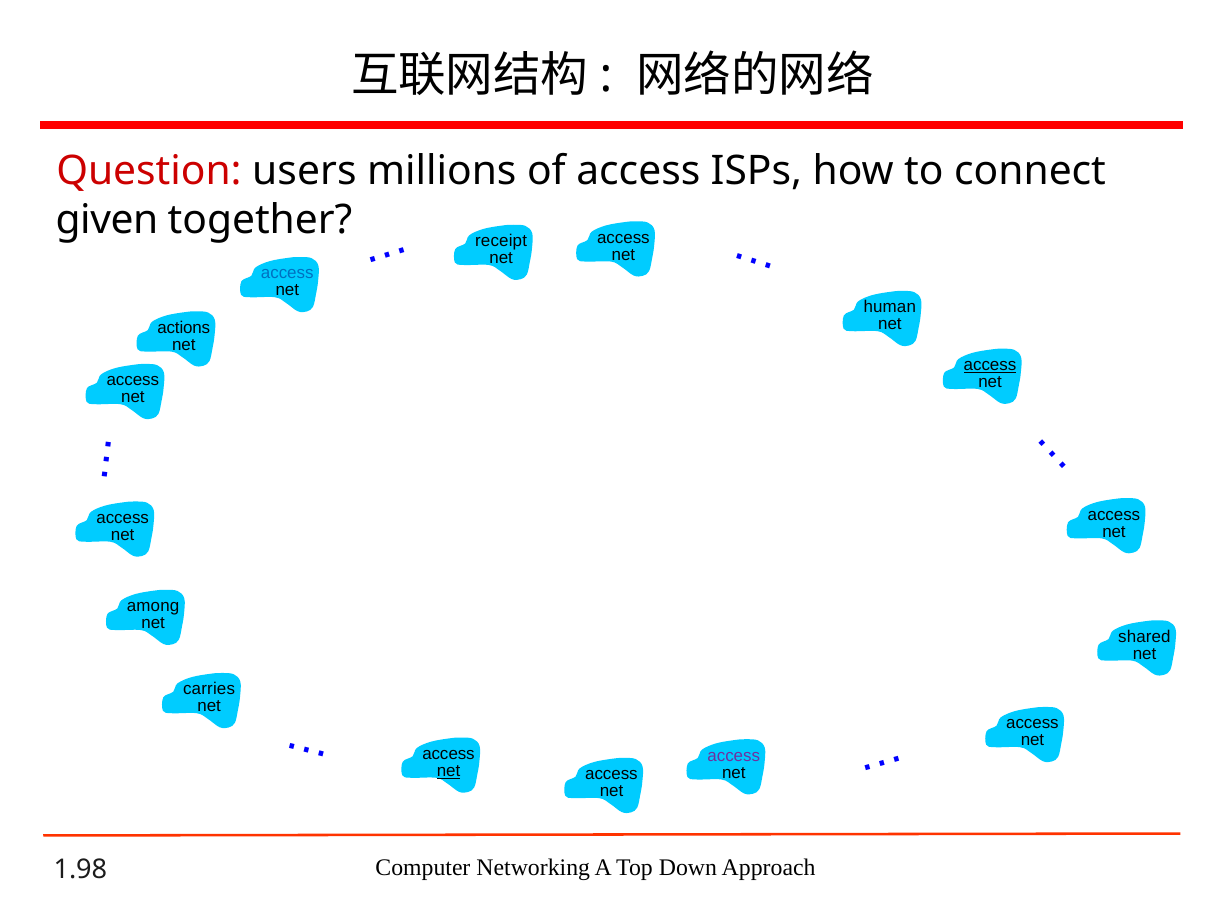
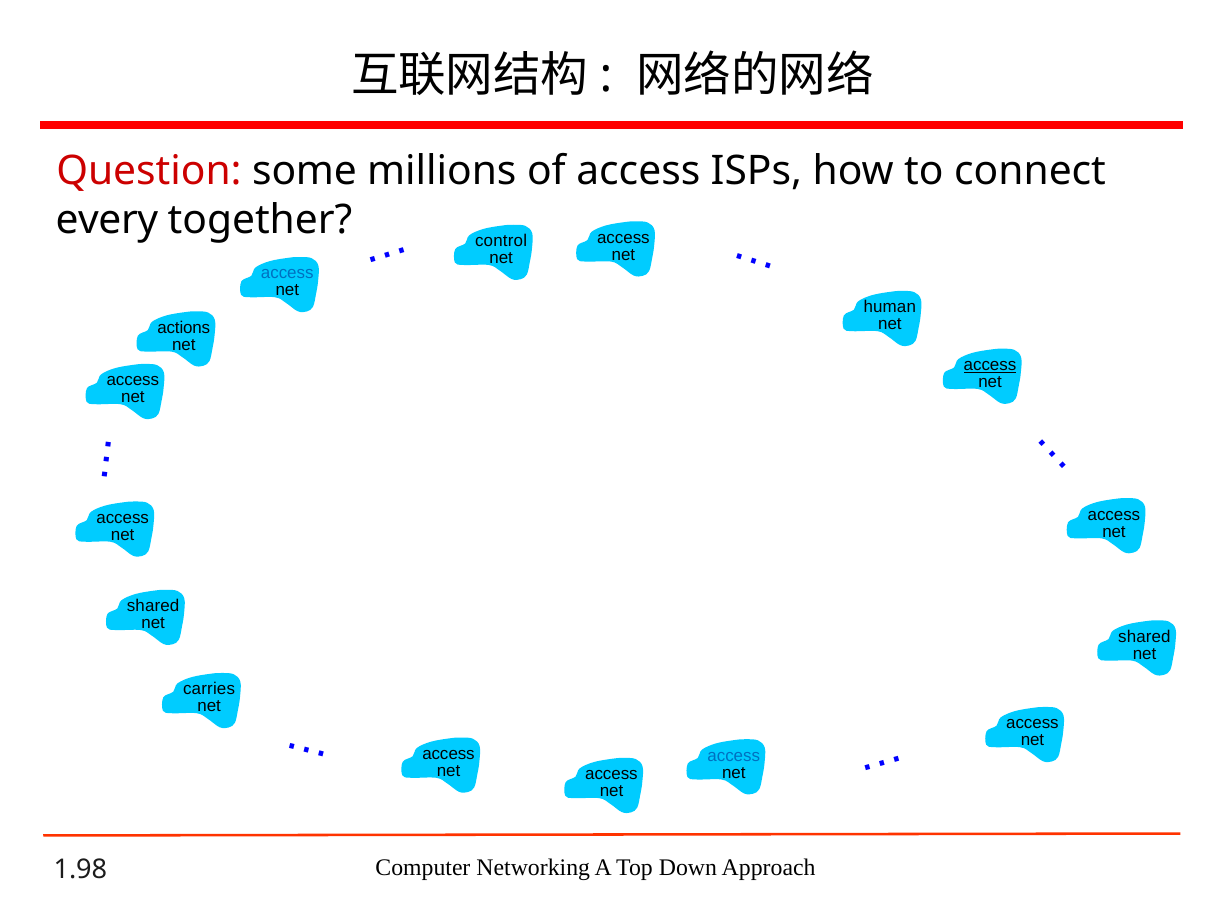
users: users -> some (305, 171)
given: given -> every (107, 220)
receipt: receipt -> control (501, 241)
among: among -> shared (153, 606)
access colour: purple -> blue (734, 755)
net underline: present -> none (449, 770)
